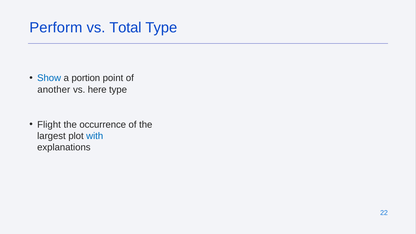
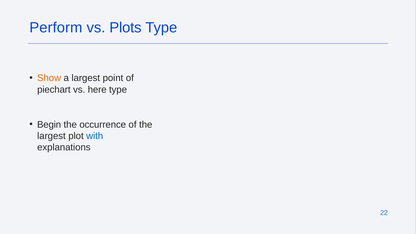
Total: Total -> Plots (125, 28)
Show colour: blue -> orange (49, 78)
a portion: portion -> largest (86, 78)
another: another -> piechart (54, 90)
Flight: Flight -> Begin (49, 125)
